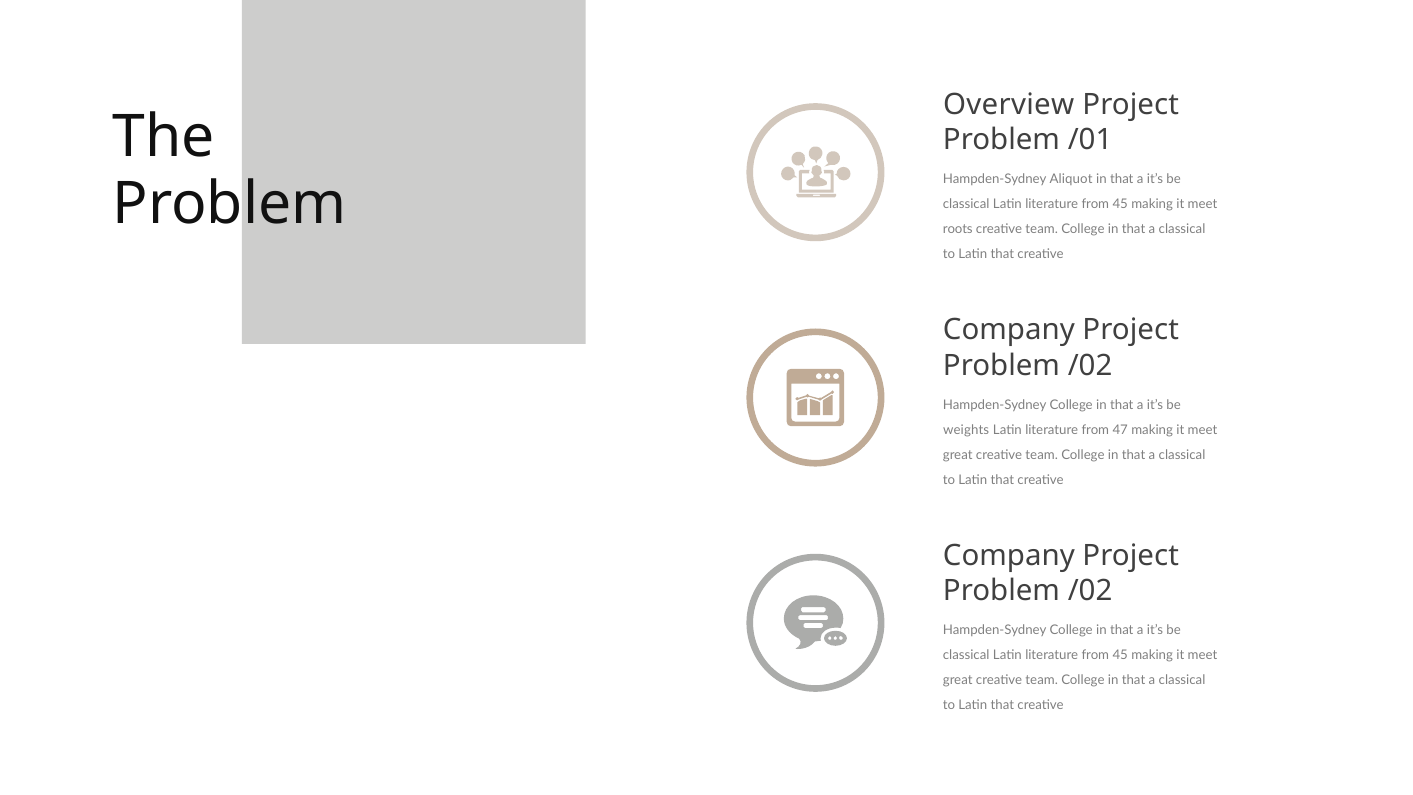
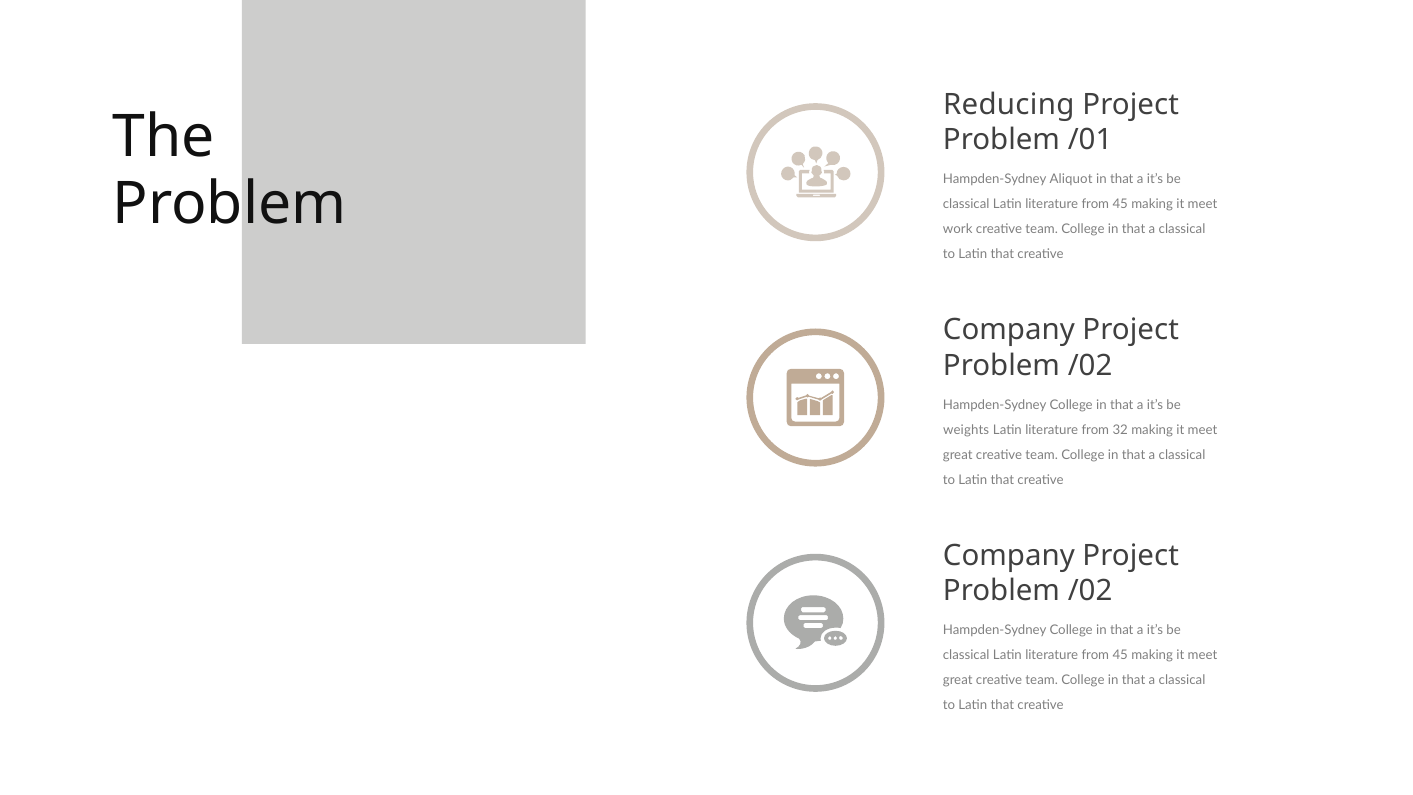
Overview: Overview -> Reducing (1009, 105)
roots: roots -> work (958, 229)
47: 47 -> 32 (1120, 430)
